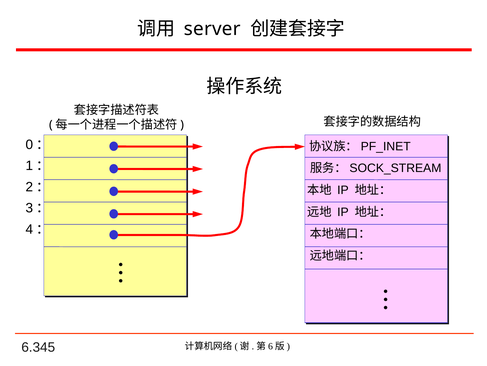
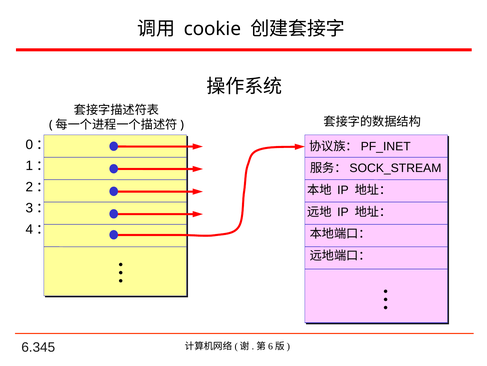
server: server -> cookie (212, 29)
